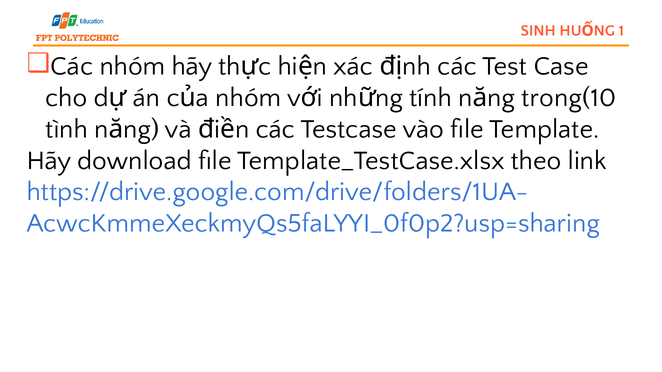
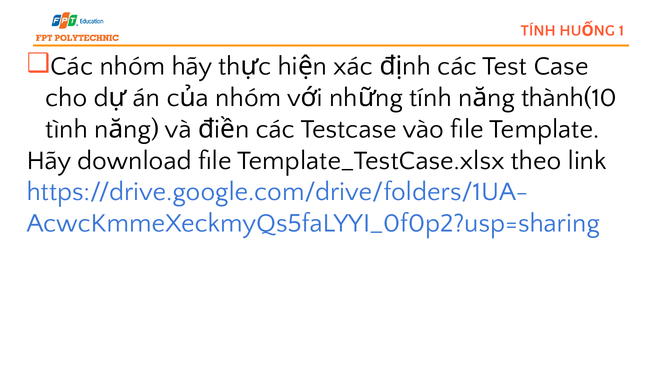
SINH: SINH -> TÍNH (538, 31)
trong(10: trong(10 -> thành(10 (569, 98)
